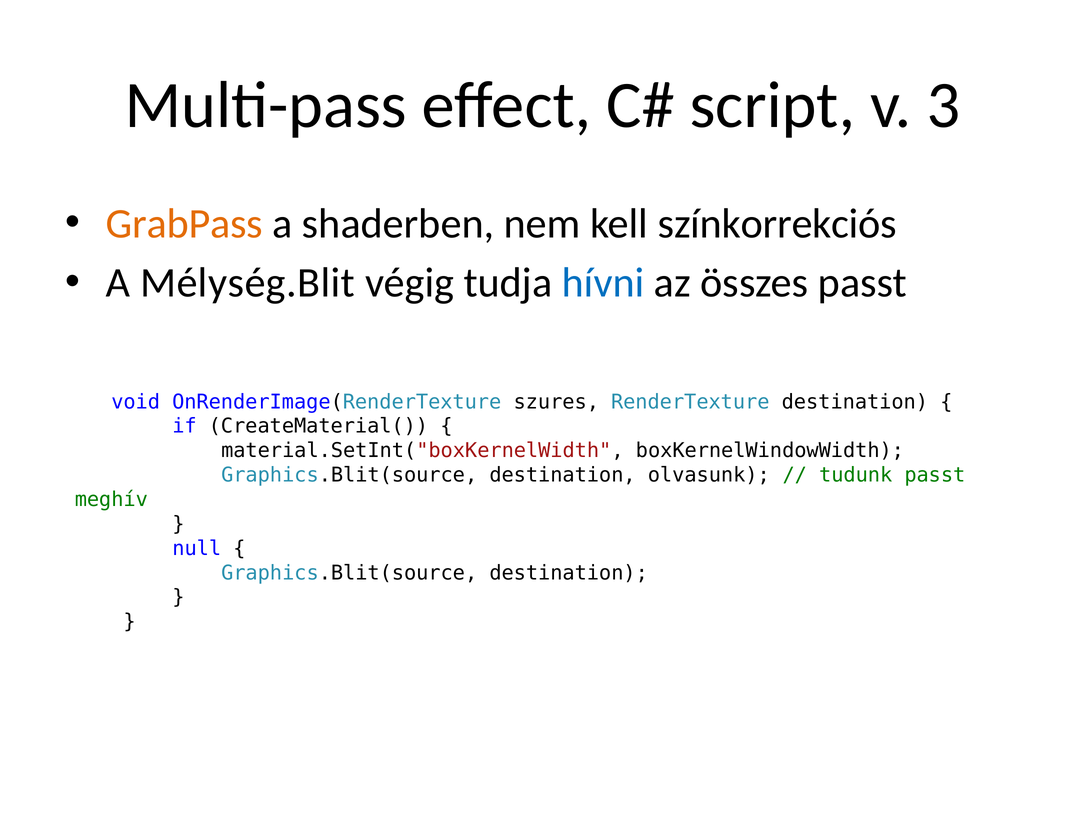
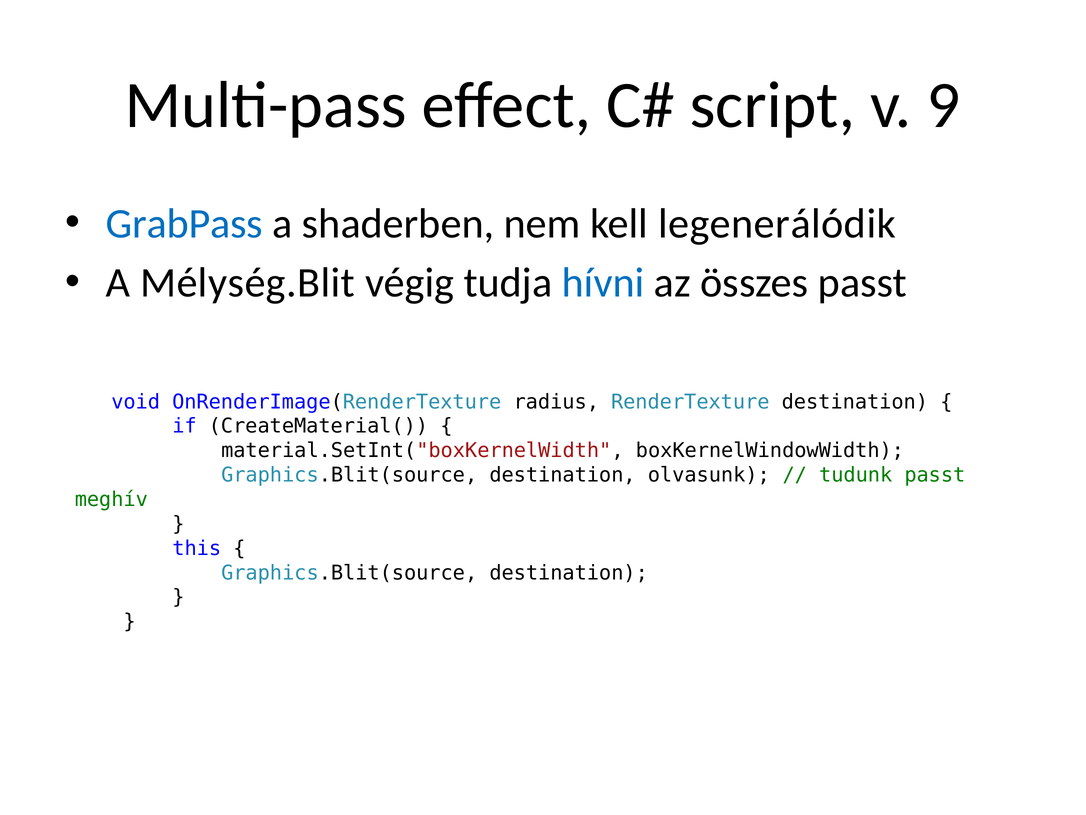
3: 3 -> 9 (943, 105)
GrabPass colour: orange -> blue (184, 224)
színkorrekciós: színkorrekciós -> legenerálódik (777, 224)
szures: szures -> radius (556, 402)
null: null -> this (197, 548)
